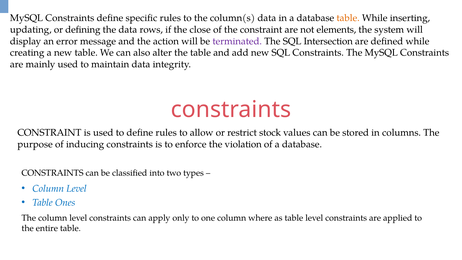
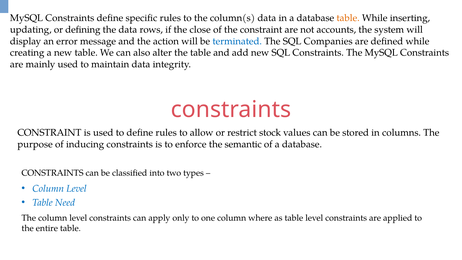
elements: elements -> accounts (336, 30)
terminated colour: purple -> blue (237, 41)
Intersection: Intersection -> Companies (328, 41)
violation: violation -> semantic (243, 144)
Ones: Ones -> Need (65, 202)
